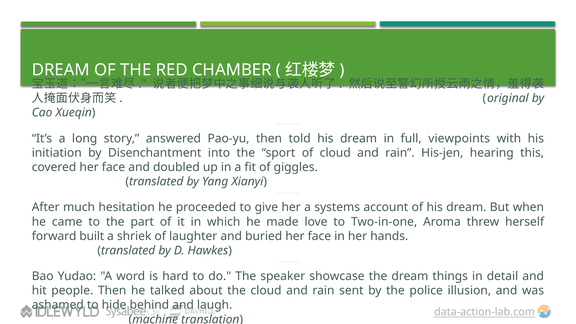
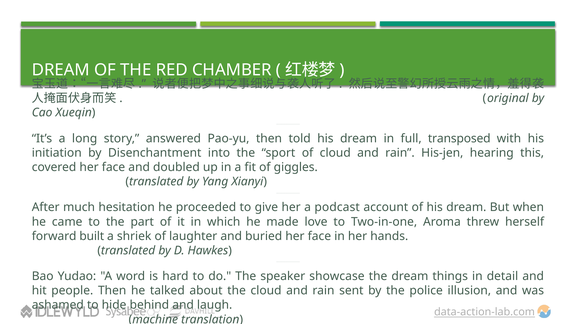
viewpoints: viewpoints -> transposed (459, 138)
systems: systems -> podcast (337, 207)
